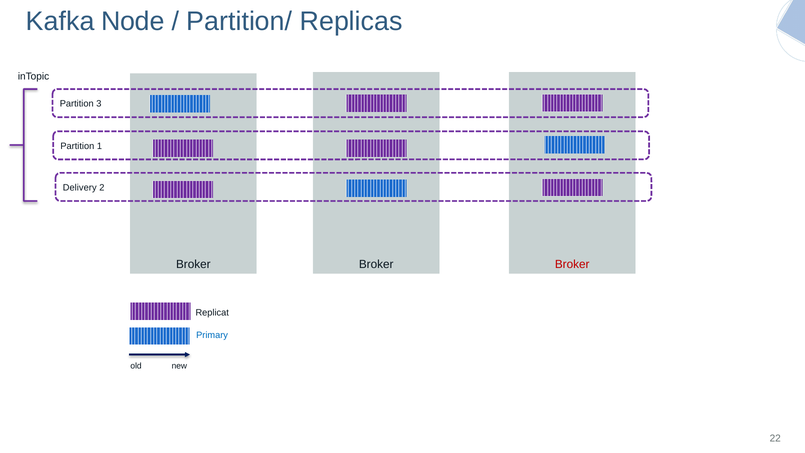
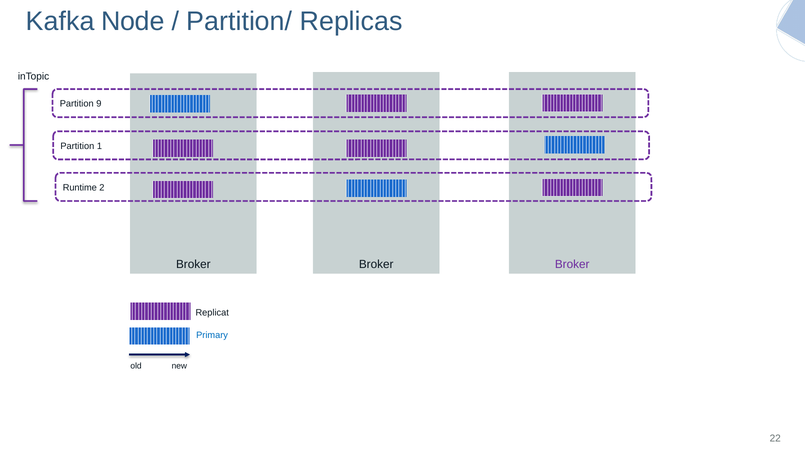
3: 3 -> 9 (99, 104)
Delivery: Delivery -> Runtime (80, 187)
Broker colour: red -> purple (572, 264)
